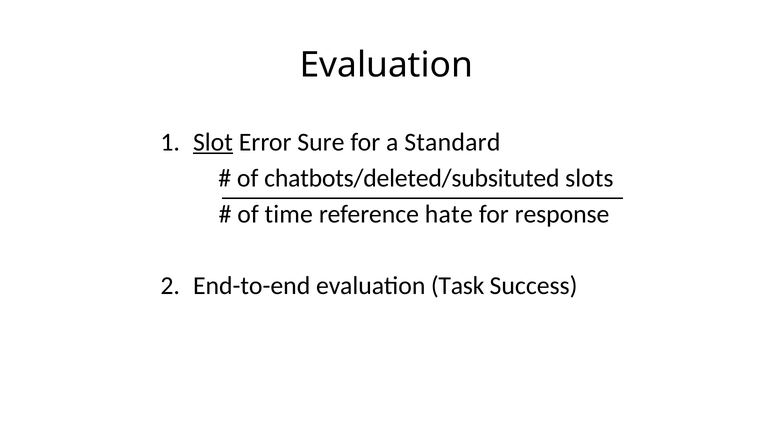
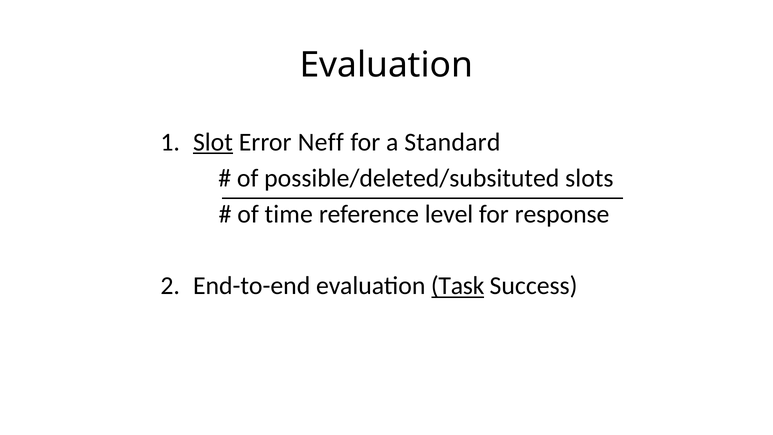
Sure: Sure -> Neff (321, 142)
chatbots/deleted/subsituted: chatbots/deleted/subsituted -> possible/deleted/subsituted (412, 178)
hate: hate -> level (449, 214)
Task underline: none -> present (458, 286)
